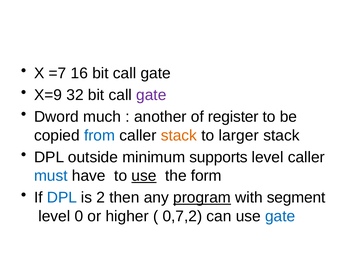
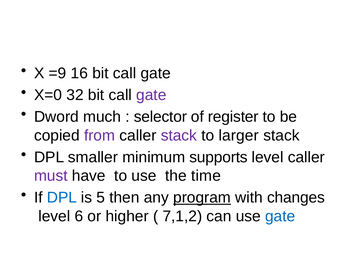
=7: =7 -> =9 (58, 73)
X=9: X=9 -> X=0 (48, 95)
another: another -> selector (160, 117)
from colour: blue -> purple (100, 135)
stack colour: orange -> purple (179, 135)
outside: outside -> smaller (93, 157)
must colour: blue -> purple (51, 176)
use underline: present -> none (144, 176)
form: form -> time (206, 176)
2: 2 -> 5 (101, 197)
segment: segment -> changes (296, 197)
0: 0 -> 6 (79, 216)
0,7,2: 0,7,2 -> 7,1,2 (182, 216)
